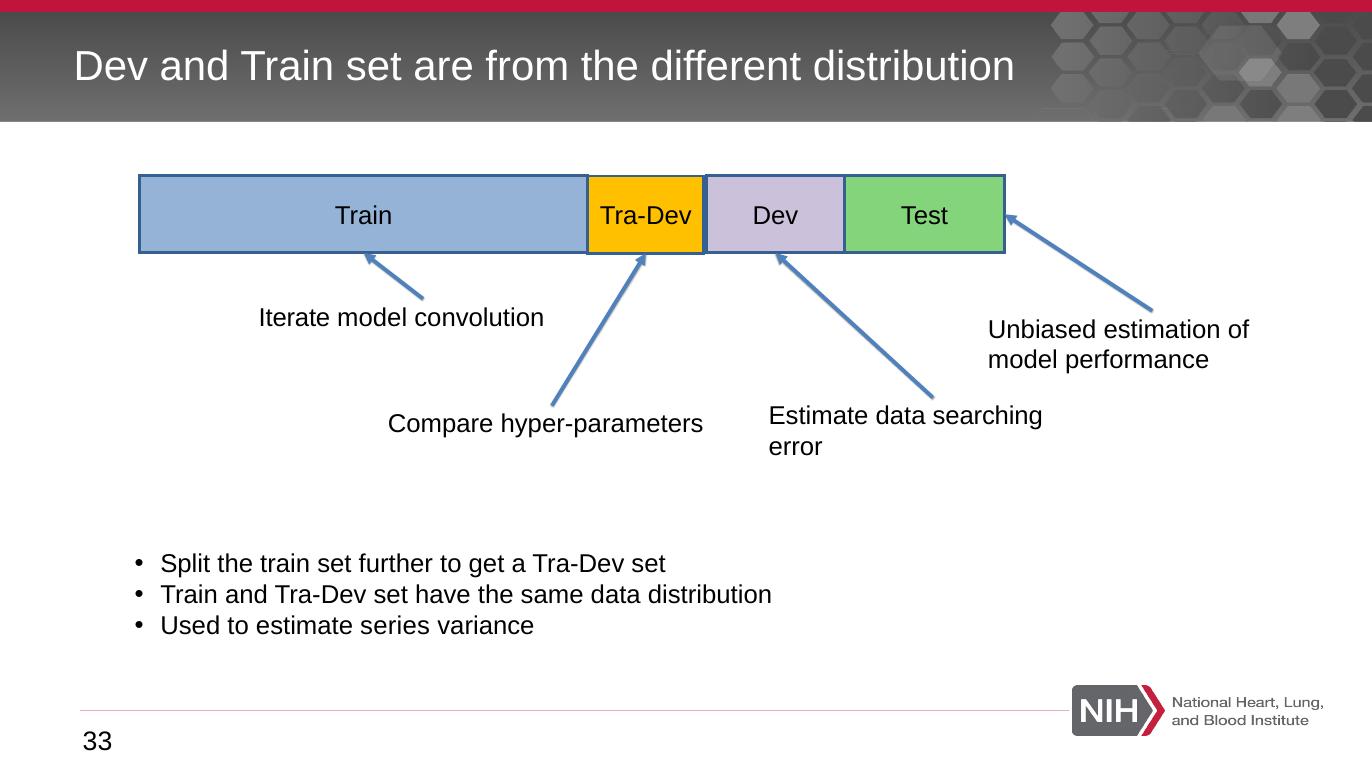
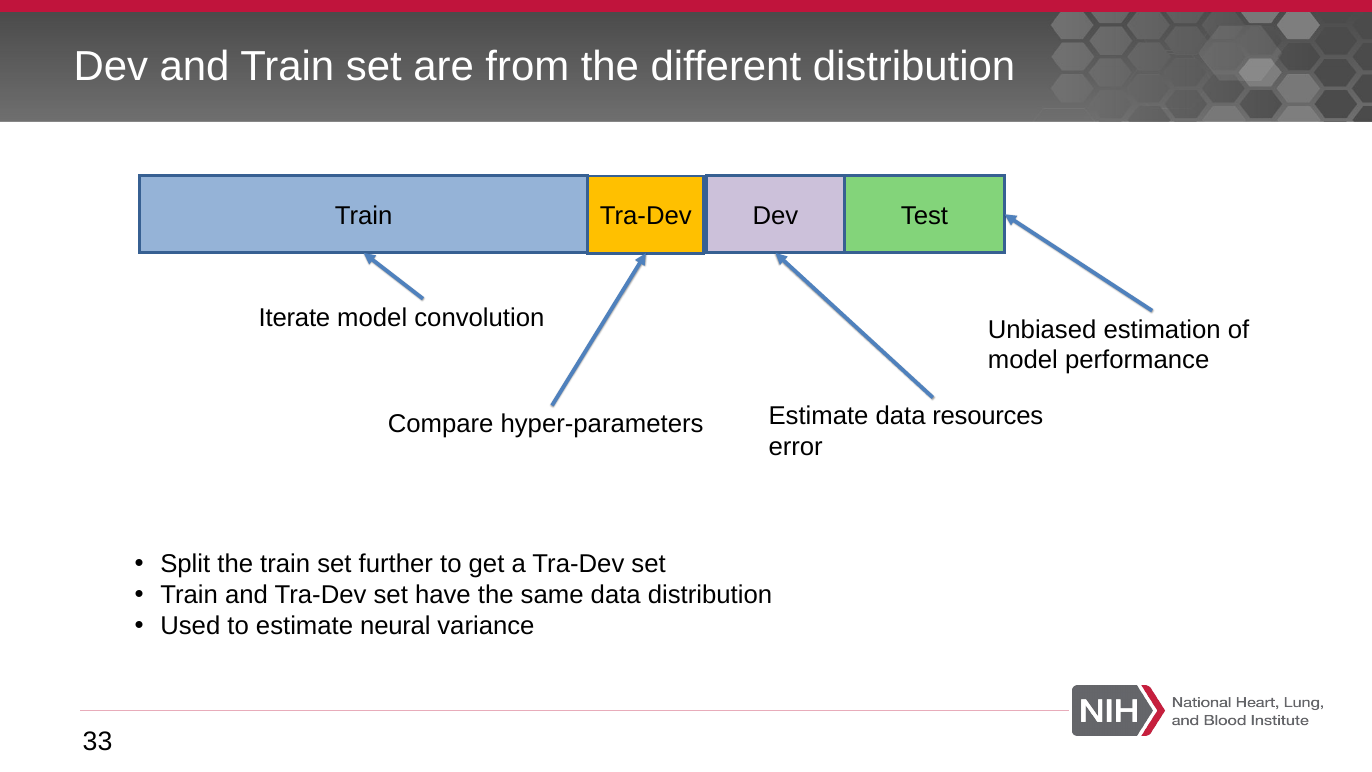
searching: searching -> resources (988, 416)
series: series -> neural (395, 626)
